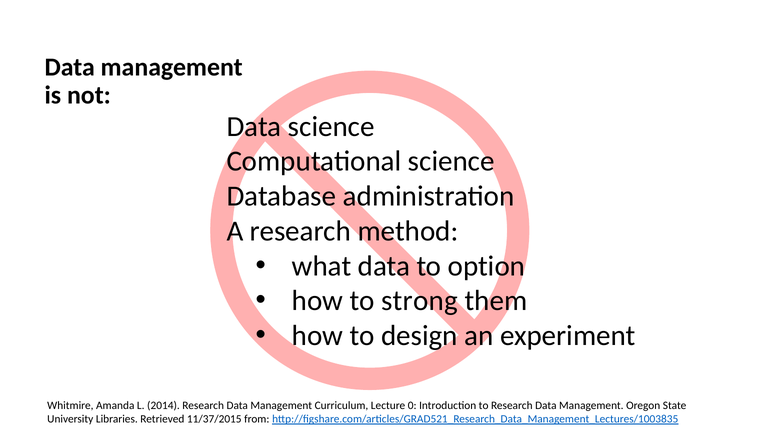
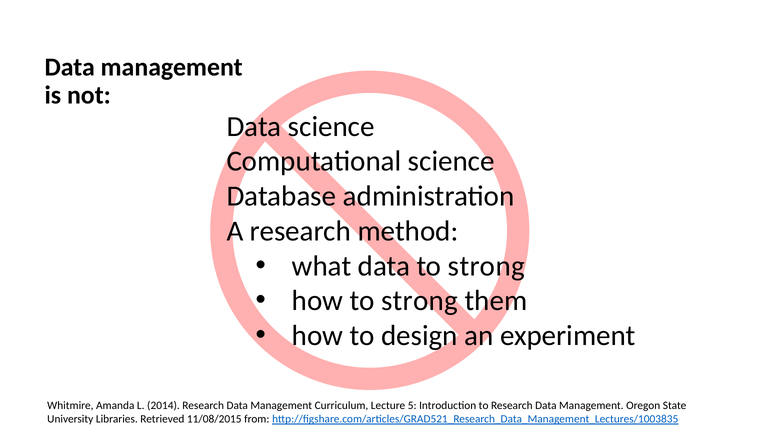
data to option: option -> strong (486, 266)
0: 0 -> 5 (412, 405)
11/37/2015: 11/37/2015 -> 11/08/2015 (214, 419)
